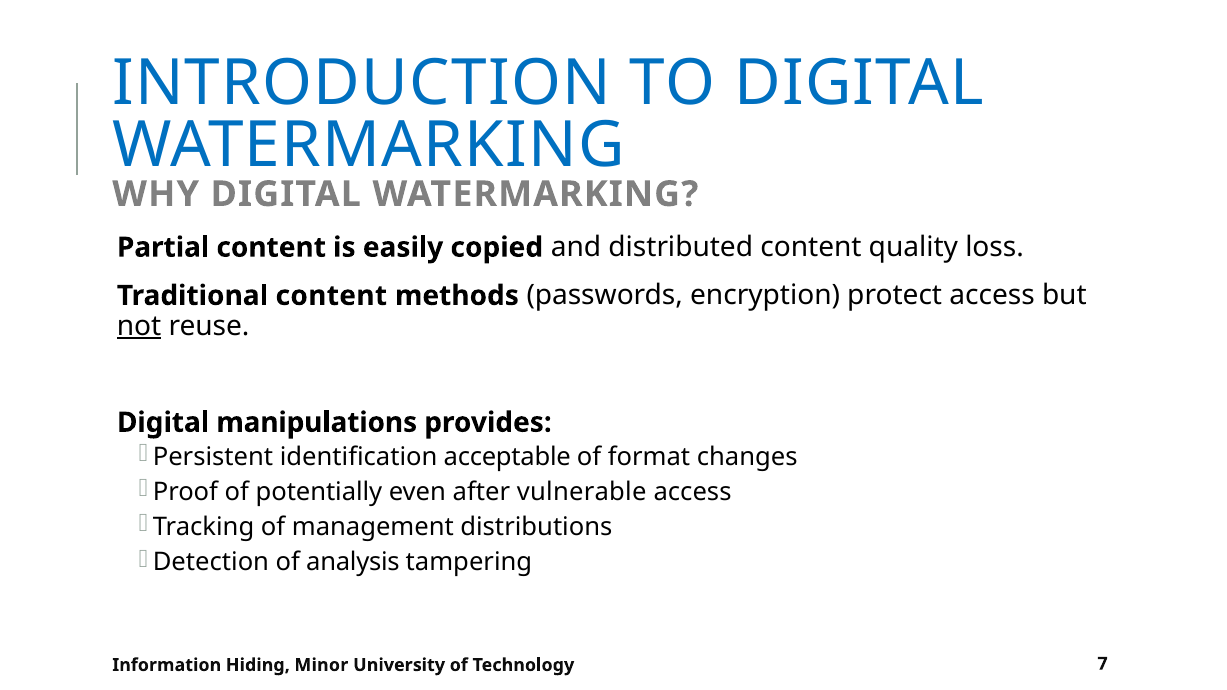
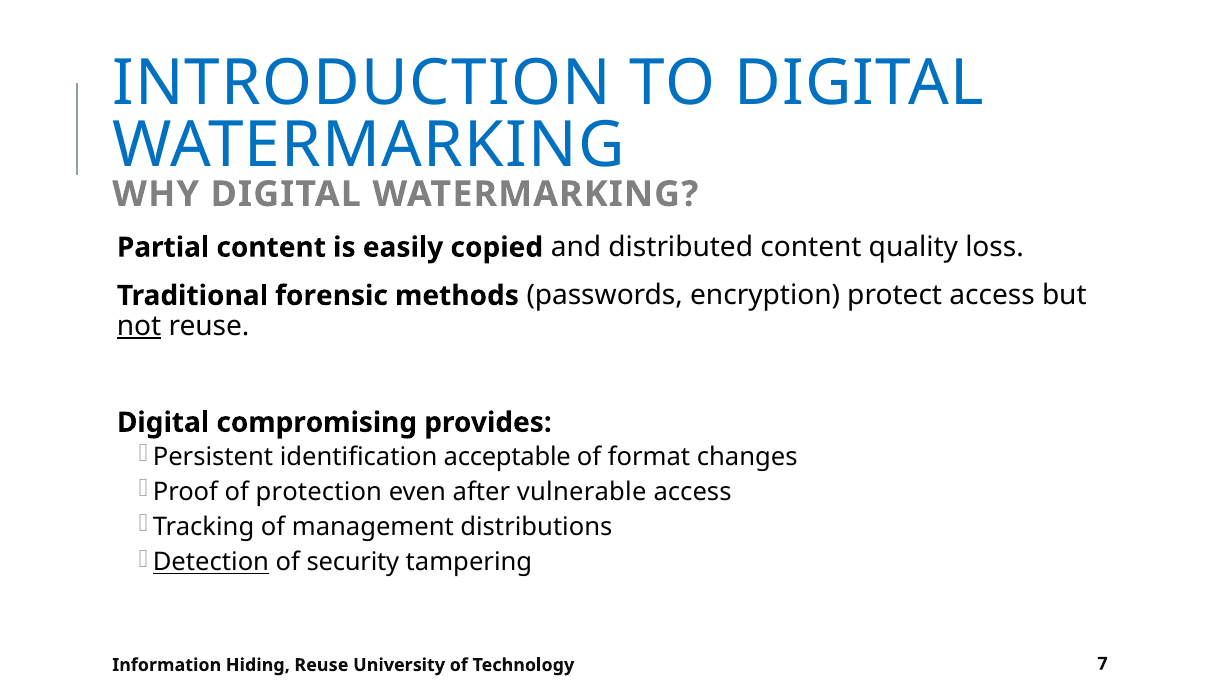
Traditional content: content -> forensic (331, 296)
manipulations: manipulations -> compromising (317, 423)
potentially: potentially -> protection (319, 492)
Detection underline: none -> present (211, 563)
analysis: analysis -> security (353, 563)
Hiding Minor: Minor -> Reuse (321, 665)
